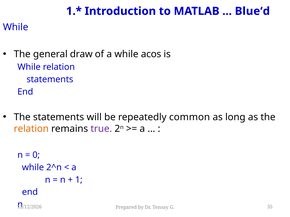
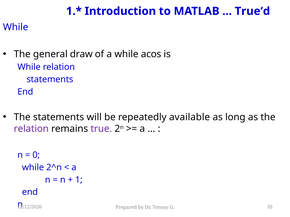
Blue‘d: Blue‘d -> True‘d (252, 11)
common: common -> available (190, 117)
relation colour: orange -> purple (31, 129)
